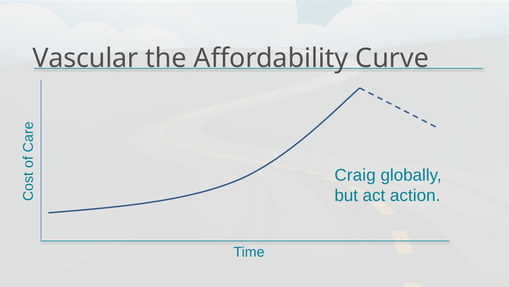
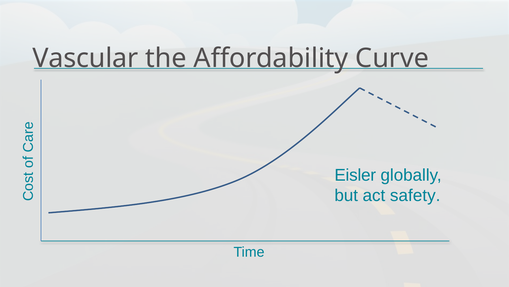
Craig: Craig -> Eisler (355, 175)
action: action -> safety (415, 195)
